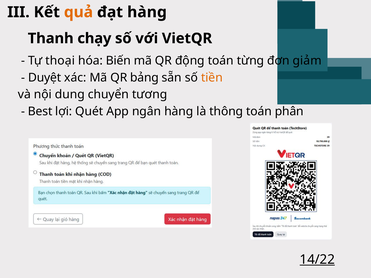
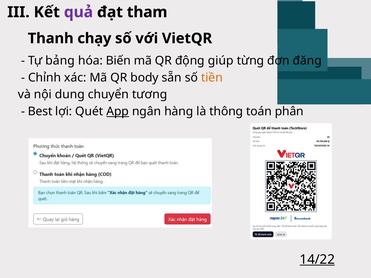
quả colour: orange -> purple (78, 12)
đạt hàng: hàng -> tham (147, 12)
thoại: thoại -> bảng (60, 61)
động toán: toán -> giúp (221, 61)
giảm: giảm -> đăng (307, 61)
Duyệt: Duyệt -> Chỉnh (45, 78)
bảng: bảng -> body (145, 78)
App underline: none -> present (118, 111)
